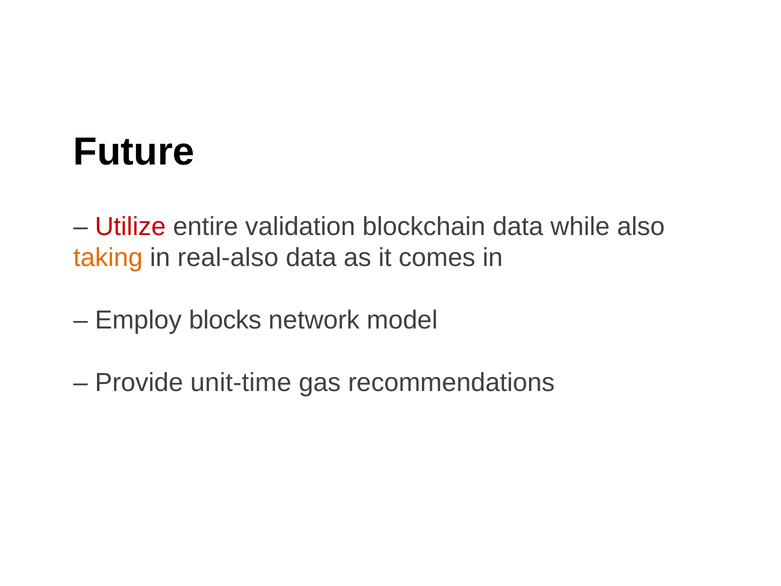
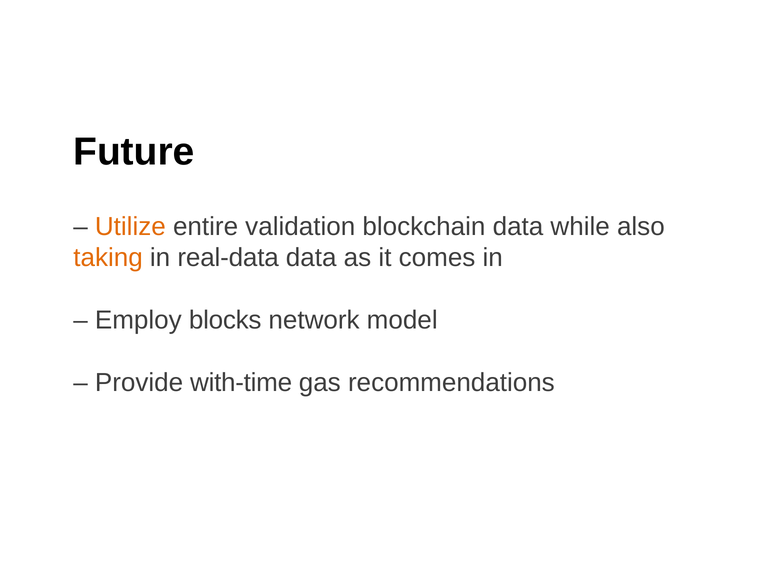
Utilize colour: red -> orange (130, 226)
real-also: real-also -> real-data (228, 258)
unit-time: unit-time -> with-time (241, 383)
